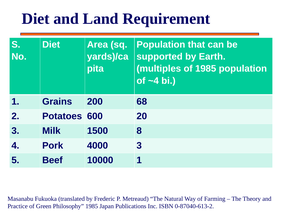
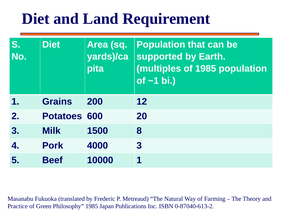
~4: ~4 -> ~1 (153, 81)
68: 68 -> 12 (142, 102)
